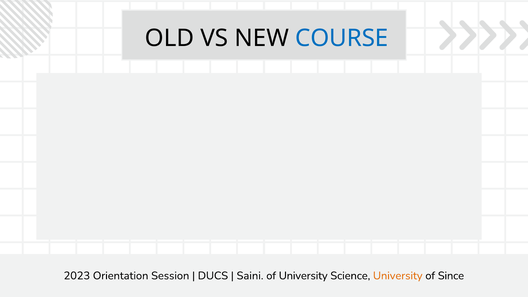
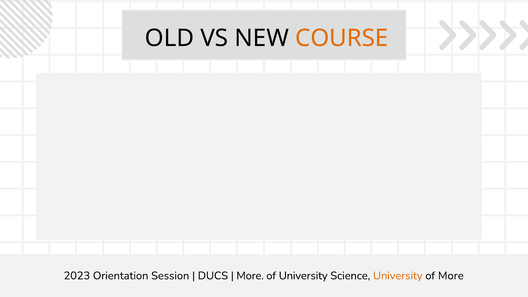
COURSE colour: blue -> orange (342, 38)
Saini: Saini -> More (250, 276)
of Since: Since -> More (451, 276)
